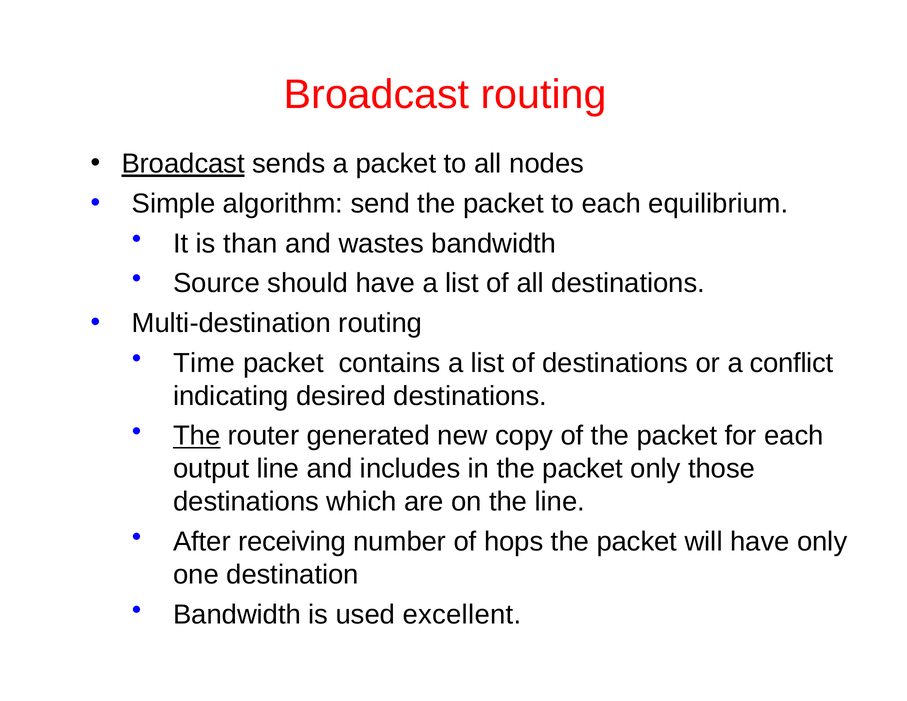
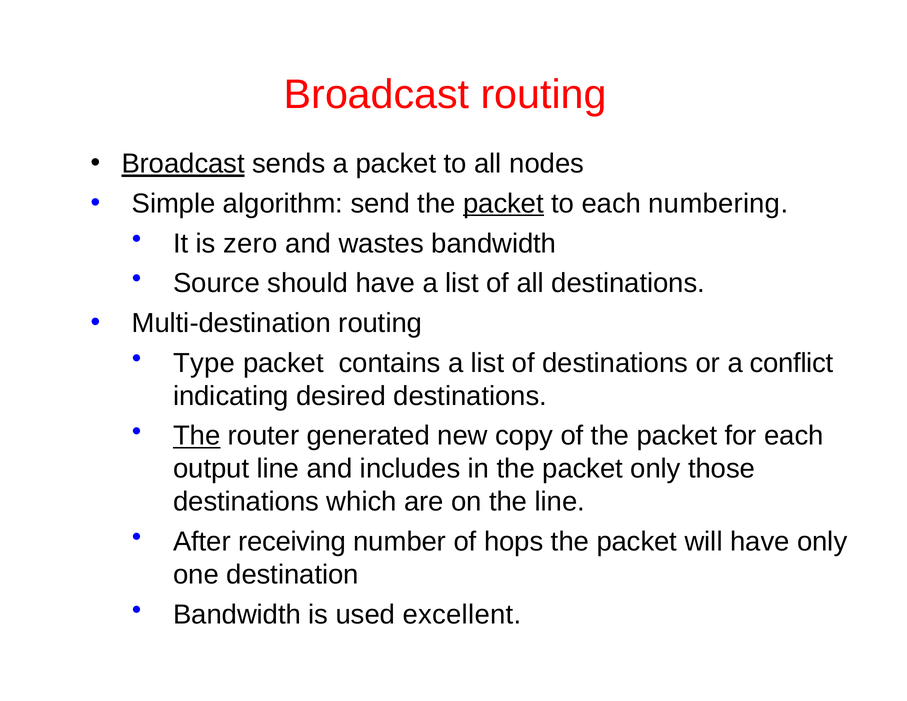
packet underline: none -> present (503, 204)
equilibrium: equilibrium -> numbering (718, 204)
than: than -> zero (250, 243)
Time: Time -> Type (204, 363)
